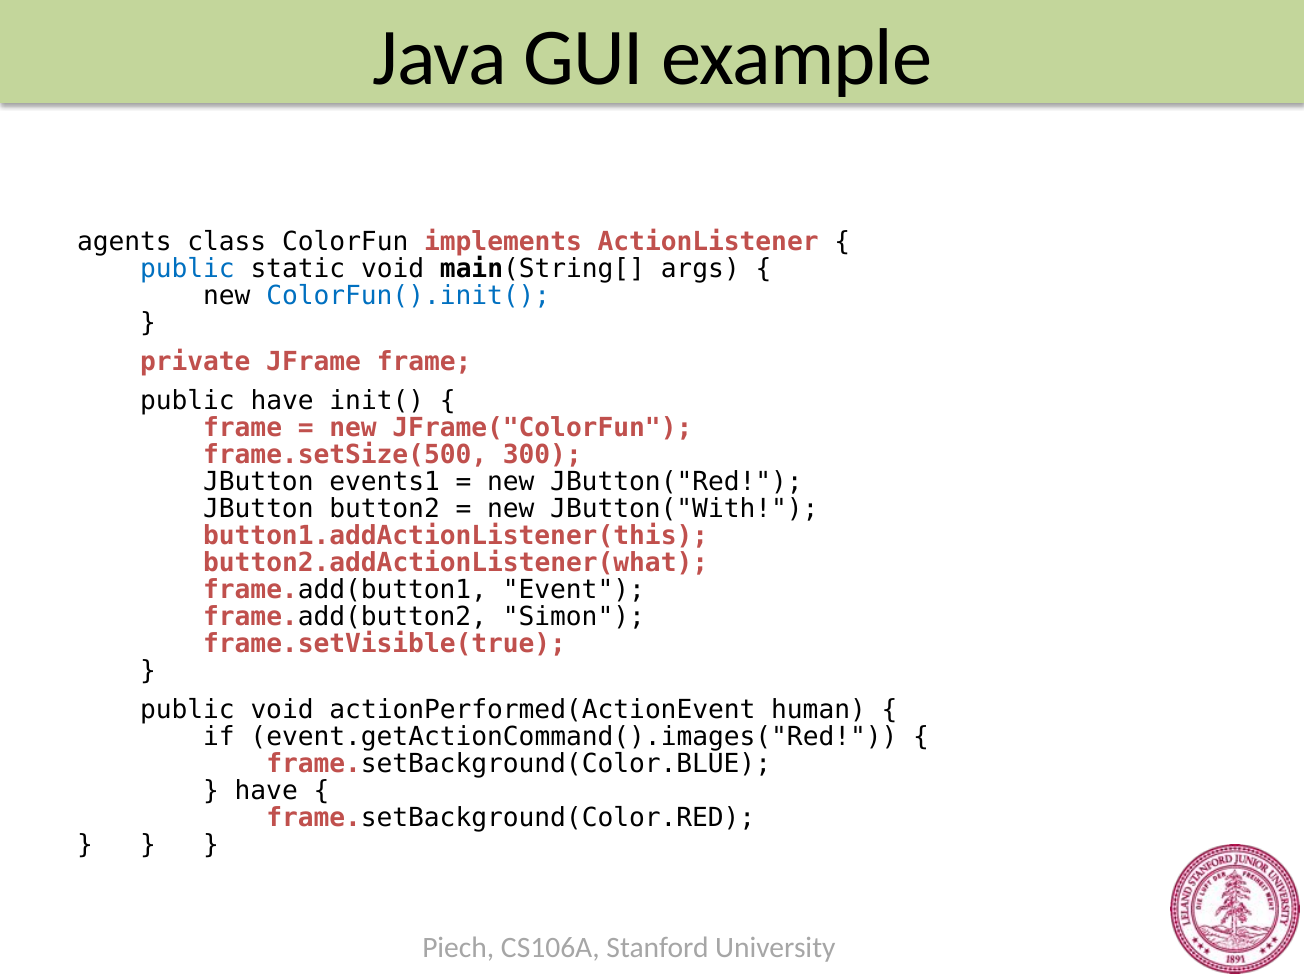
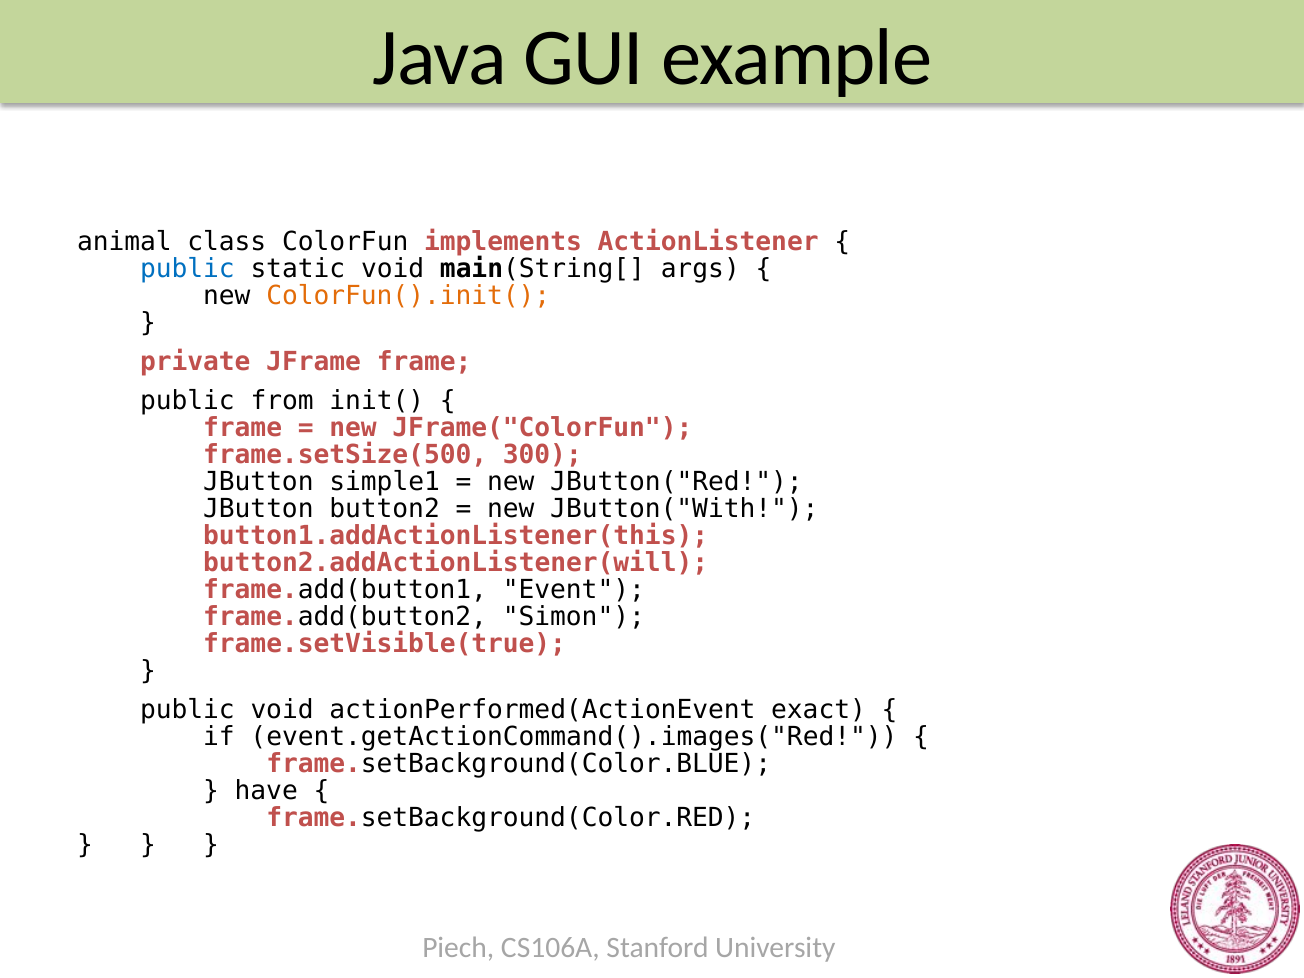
agents: agents -> animal (124, 242)
ColorFun().init( colour: blue -> orange (408, 296)
public have: have -> from (282, 401)
events1: events1 -> simple1 (385, 482)
button2.addActionListener(what: button2.addActionListener(what -> button2.addActionListener(will (456, 563)
human: human -> exact (819, 709)
